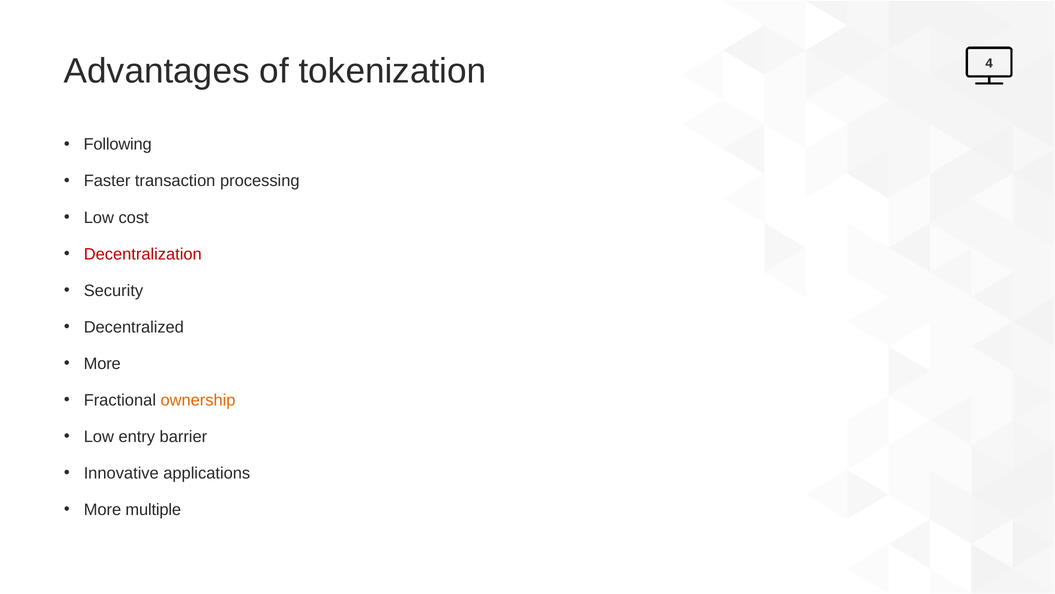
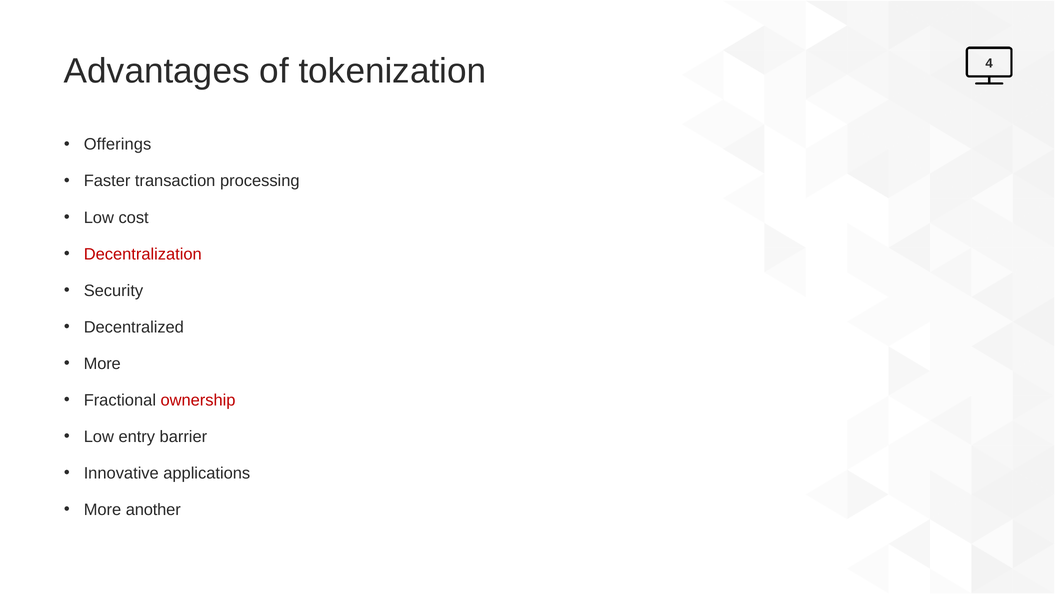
Following: Following -> Offerings (118, 144)
ownership colour: orange -> red (198, 400)
multiple: multiple -> another (153, 509)
